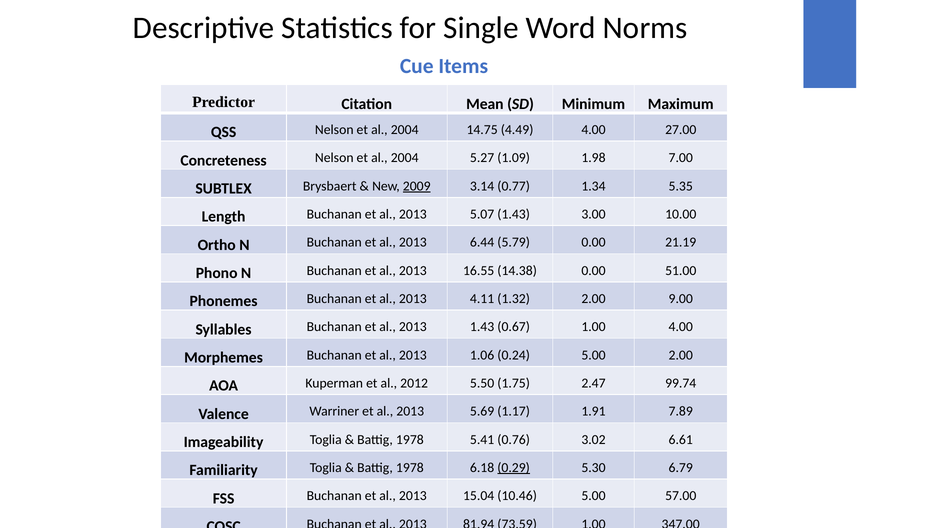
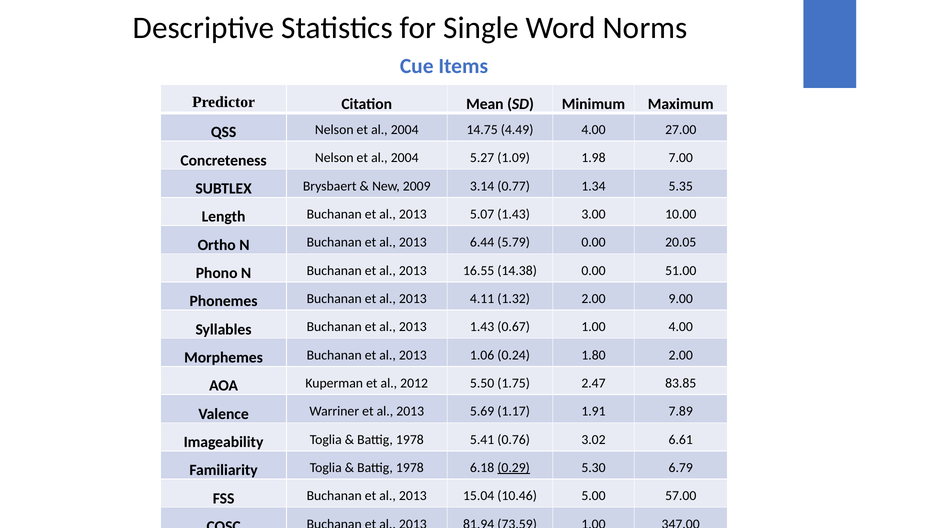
2009 underline: present -> none (417, 186)
21.19: 21.19 -> 20.05 (681, 242)
0.24 5.00: 5.00 -> 1.80 (594, 355)
99.74: 99.74 -> 83.85 (681, 383)
